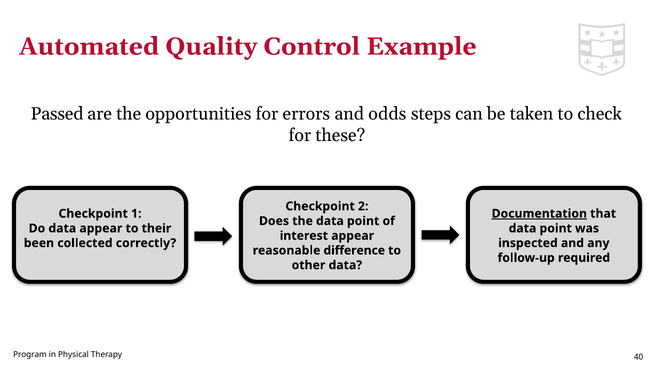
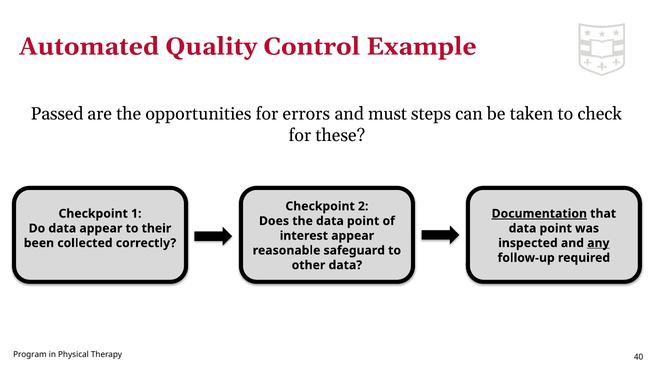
odds: odds -> must (388, 114)
any underline: none -> present (598, 243)
difference: difference -> safeguard (354, 250)
